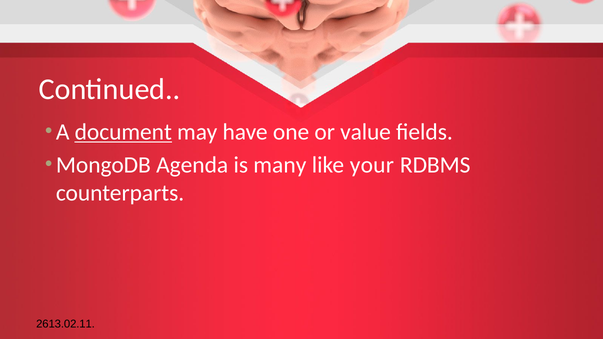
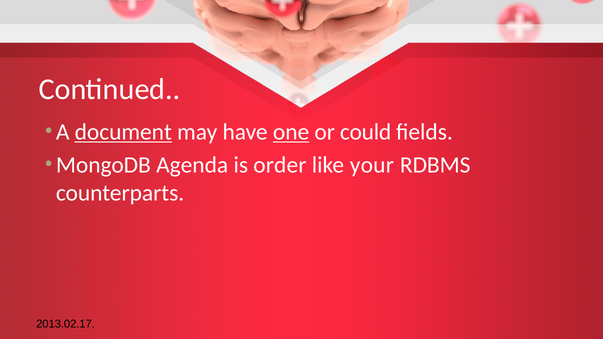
one underline: none -> present (291, 132)
value: value -> could (366, 132)
many: many -> order (280, 165)
2613.02.11: 2613.02.11 -> 2013.02.17 (66, 324)
